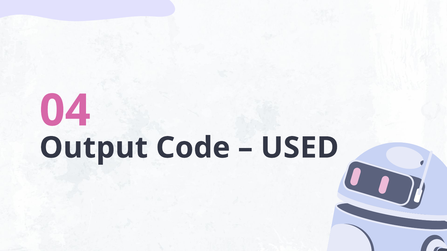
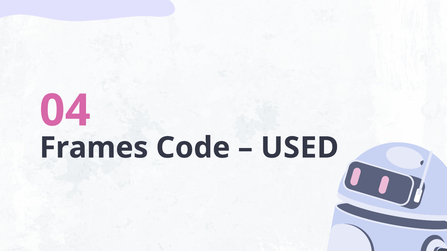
Output: Output -> Frames (94, 148)
